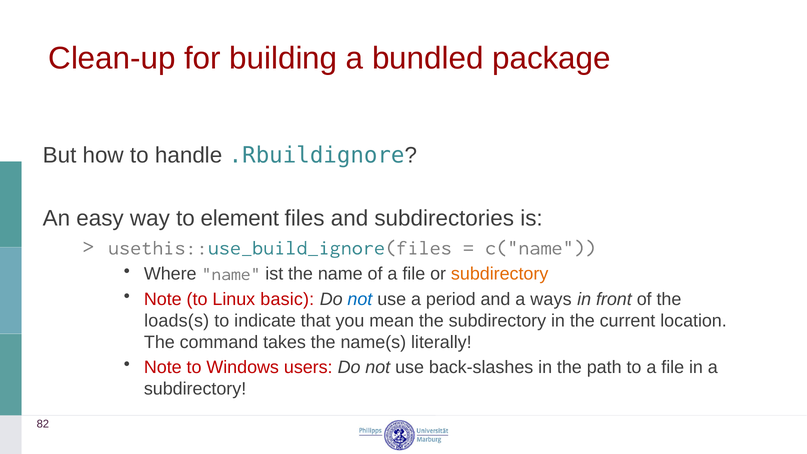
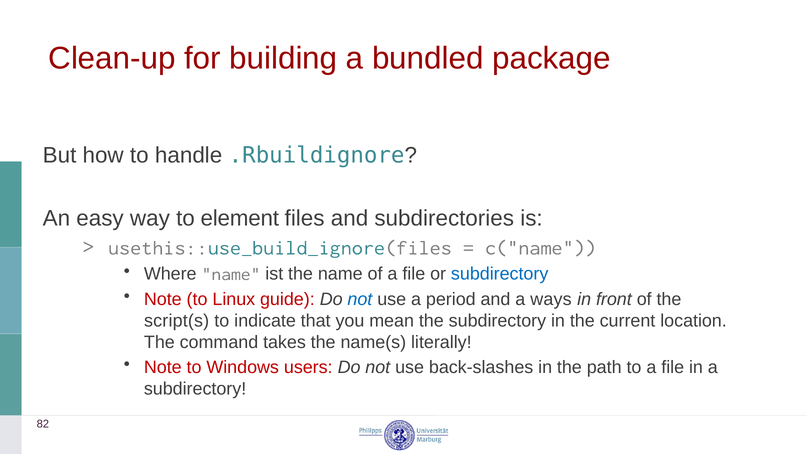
subdirectory colour: orange -> blue (500, 274)
basic: basic -> guide (287, 299)
loads(s: loads(s -> script(s (177, 321)
